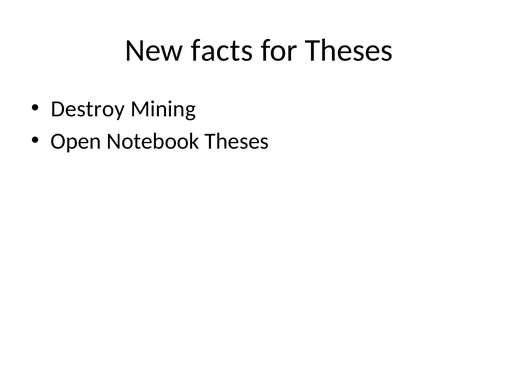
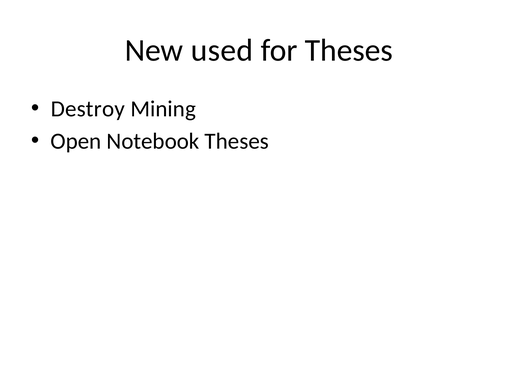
facts: facts -> used (222, 50)
